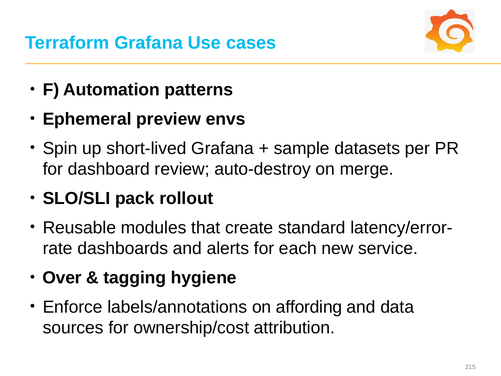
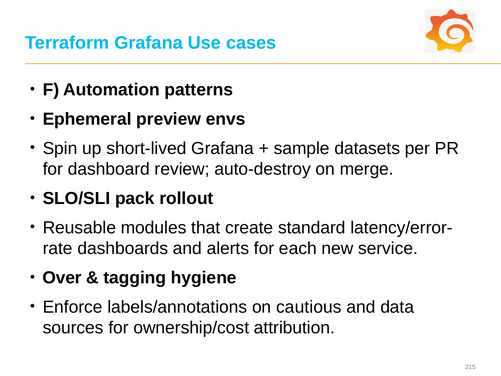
affording: affording -> cautious (309, 307)
